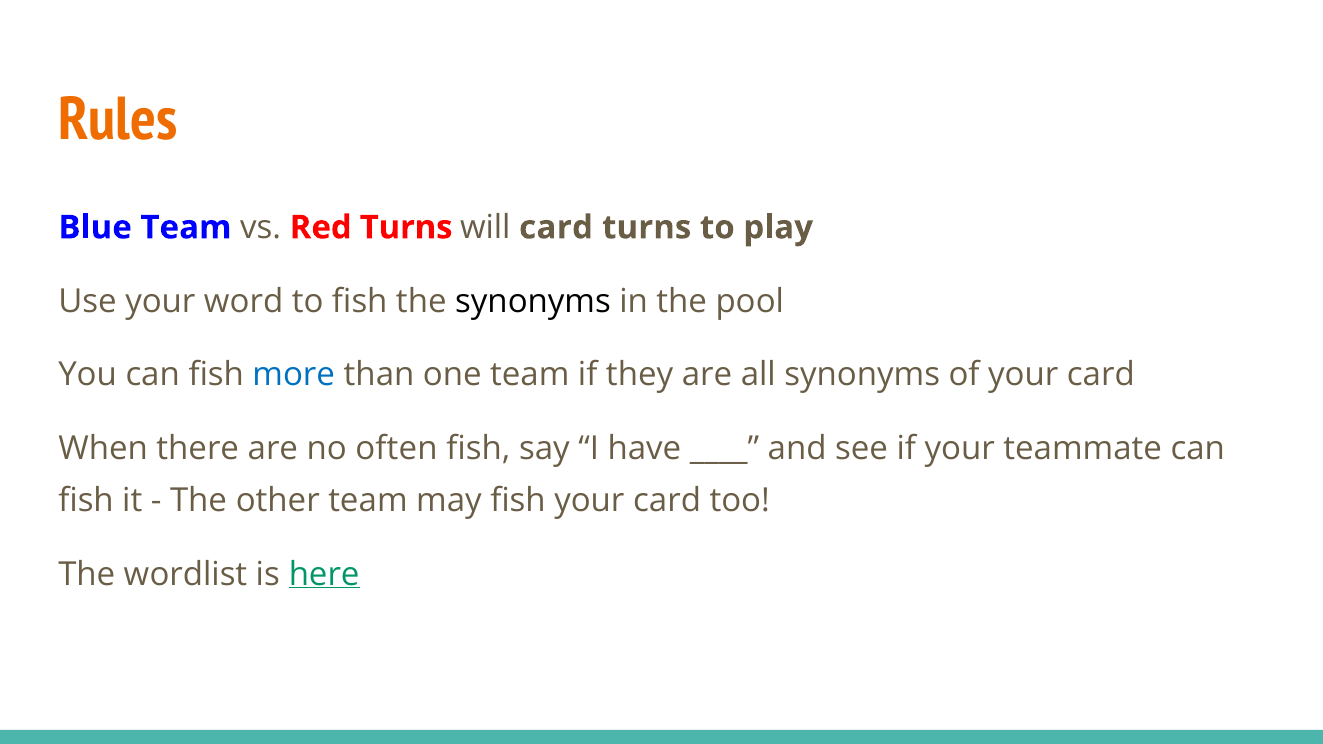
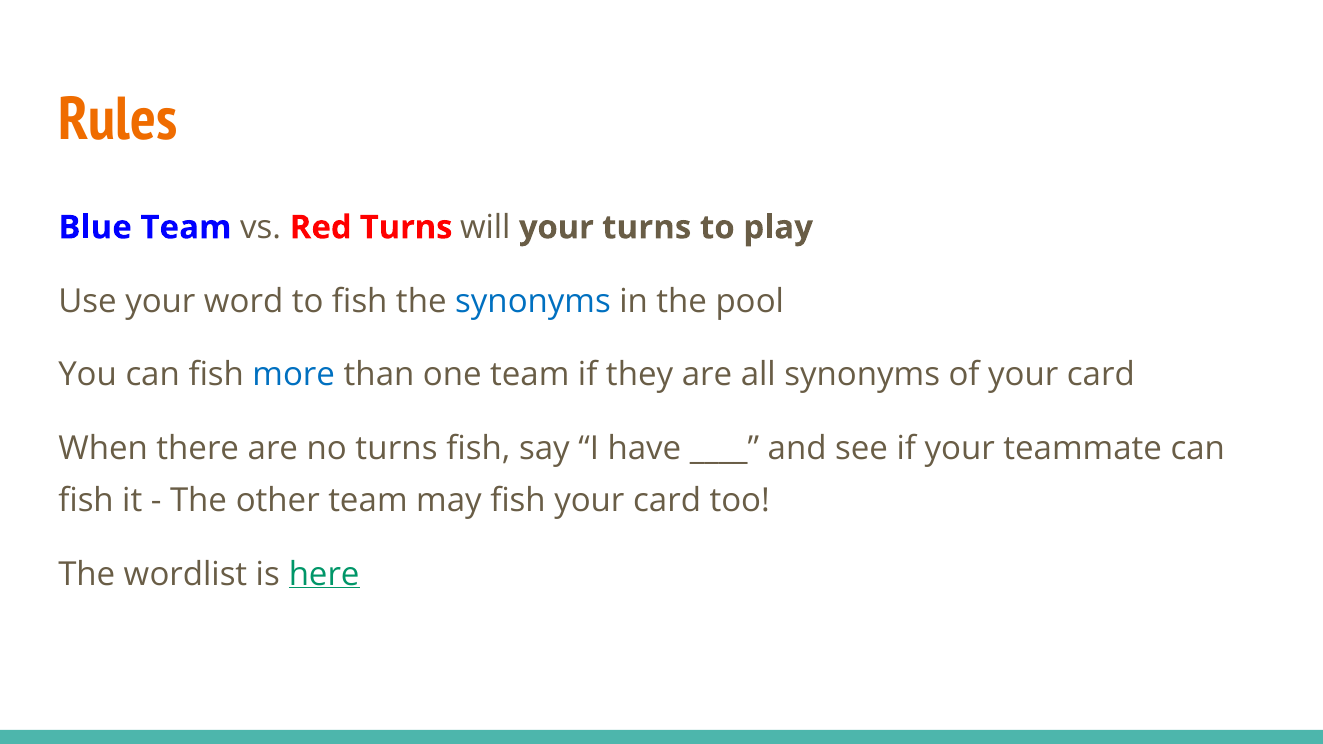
will card: card -> your (556, 228)
synonyms colour: black -> blue (533, 301)
no often: often -> turns (397, 449)
